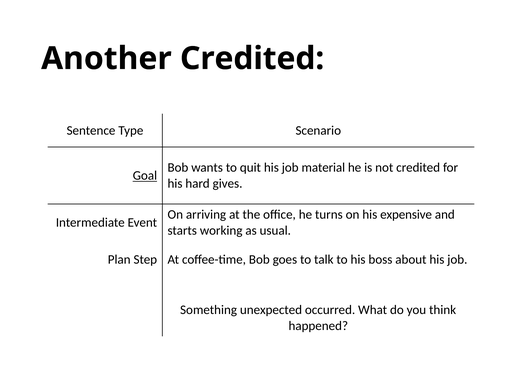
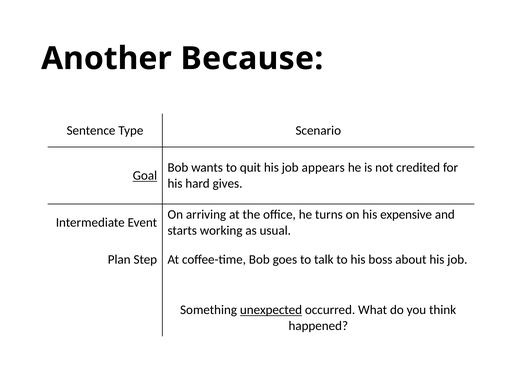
Another Credited: Credited -> Because (252, 58)
material: material -> appears (323, 167)
unexpected underline: none -> present (271, 310)
